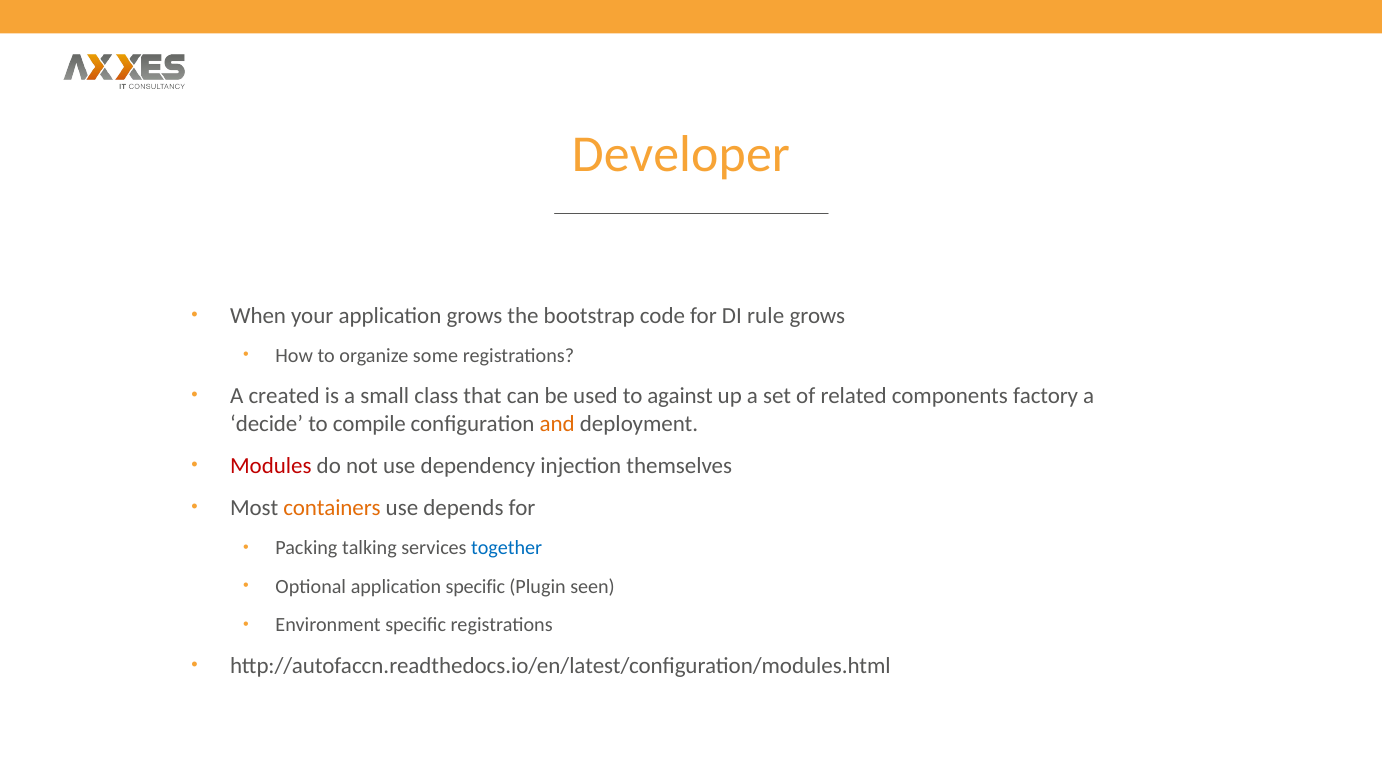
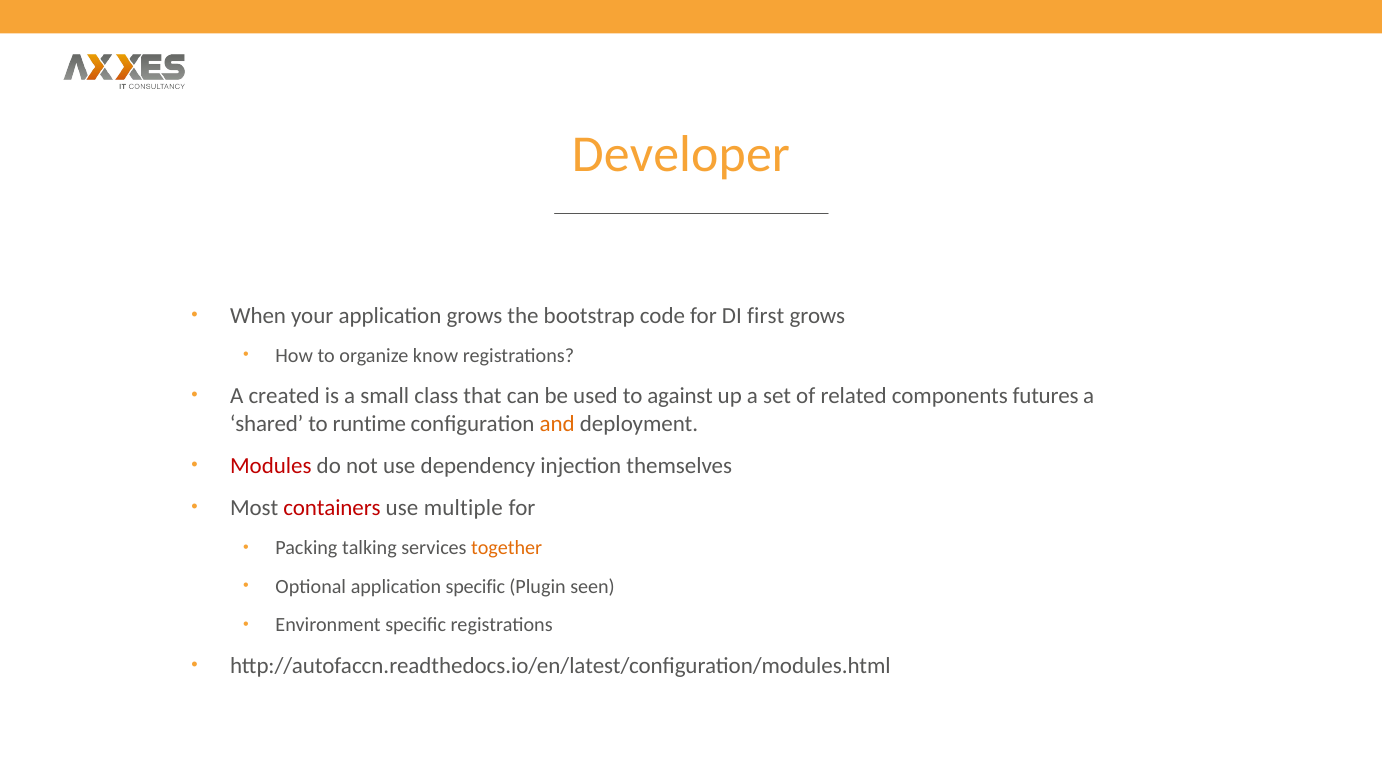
rule: rule -> first (766, 316)
some: some -> know (436, 356)
factory: factory -> futures (1046, 396)
decide: decide -> shared (267, 424)
compile: compile -> runtime (369, 424)
containers colour: orange -> red (332, 508)
depends: depends -> multiple (463, 508)
together colour: blue -> orange (507, 548)
